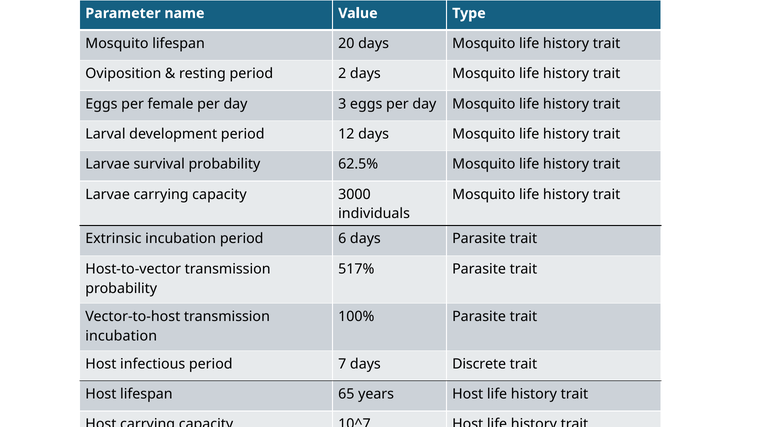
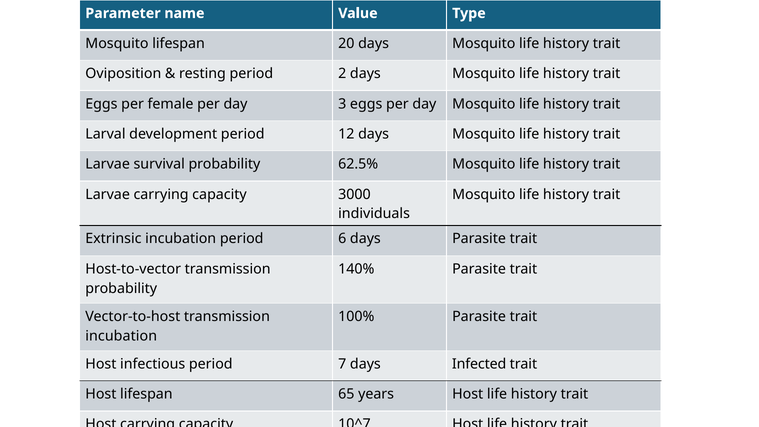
517%: 517% -> 140% (356, 269)
Discrete: Discrete -> Infected (479, 364)
